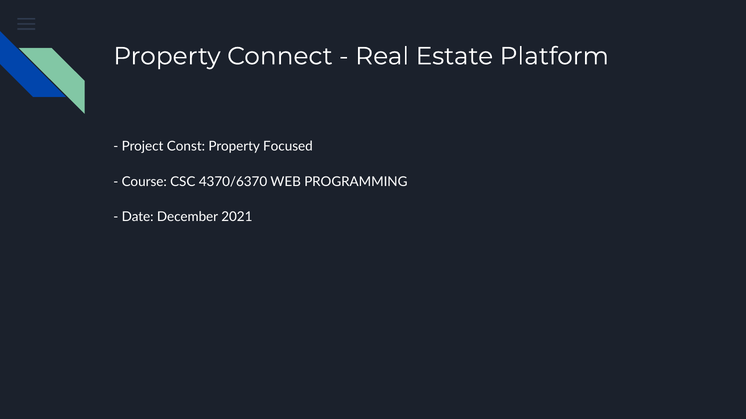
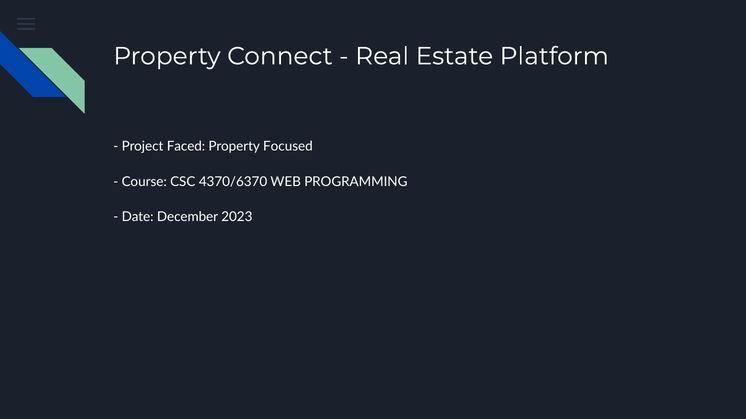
Const: Const -> Faced (186, 147)
2021: 2021 -> 2023 (237, 217)
